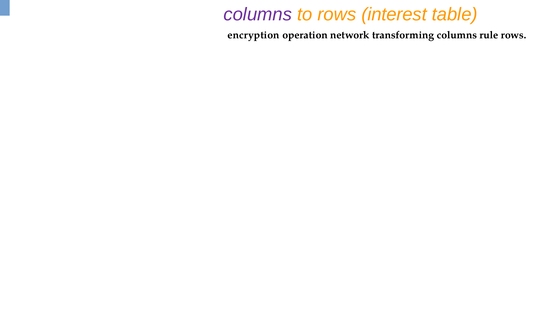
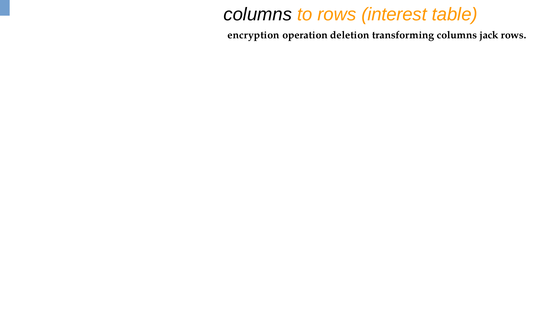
columns colour: purple -> black (258, 14)
network: network -> deletion (350, 35)
rule: rule -> jack (489, 35)
